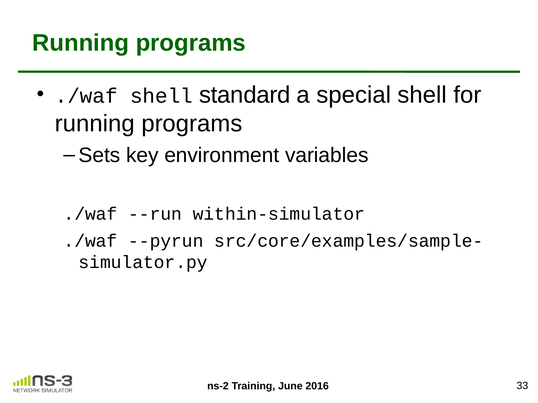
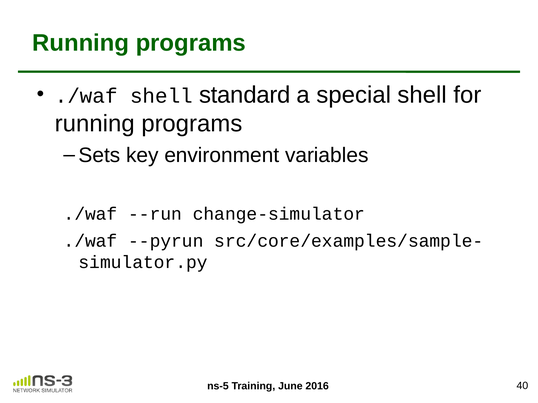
within-simulator: within-simulator -> change-simulator (279, 214)
ns-2: ns-2 -> ns-5 (218, 386)
33: 33 -> 40 (522, 386)
